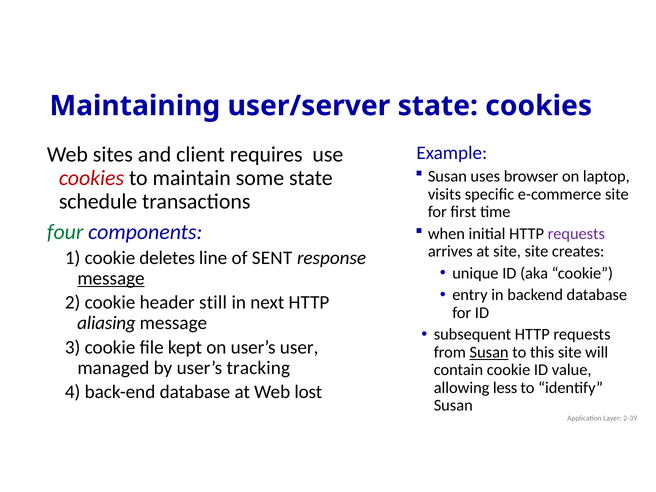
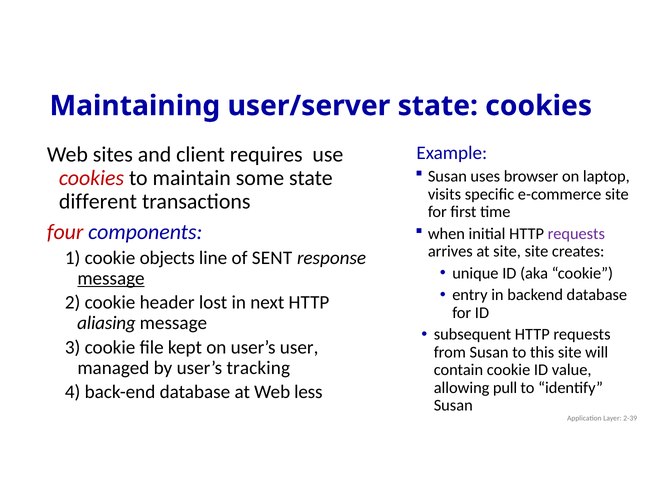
schedule: schedule -> different (98, 202)
four colour: green -> red (65, 232)
deletes: deletes -> objects (167, 258)
still: still -> lost (213, 302)
Susan underline: present -> none (489, 352)
less: less -> pull (505, 388)
lost: lost -> less (308, 392)
